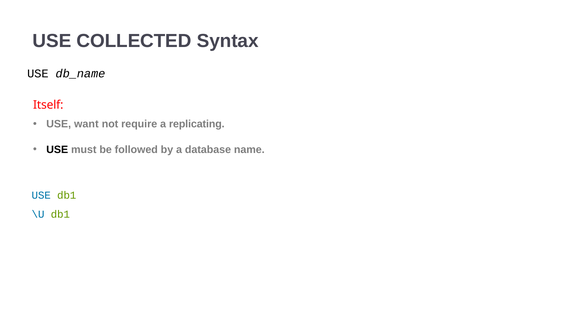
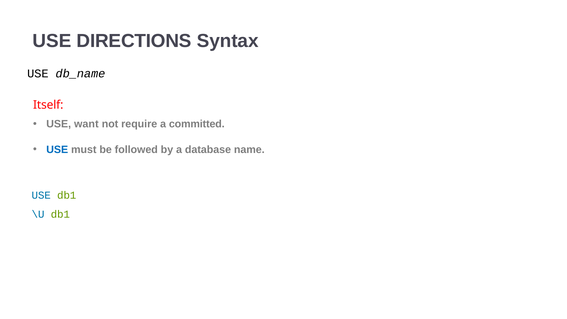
COLLECTED: COLLECTED -> DIRECTIONS (134, 41)
replicating: replicating -> committed (197, 124)
USE colour: black -> blue (57, 150)
